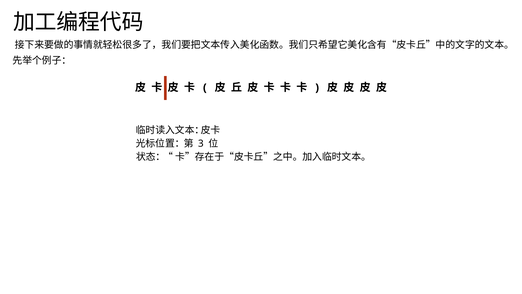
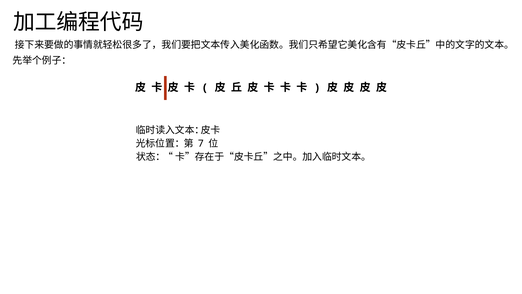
3: 3 -> 7 (201, 143)
